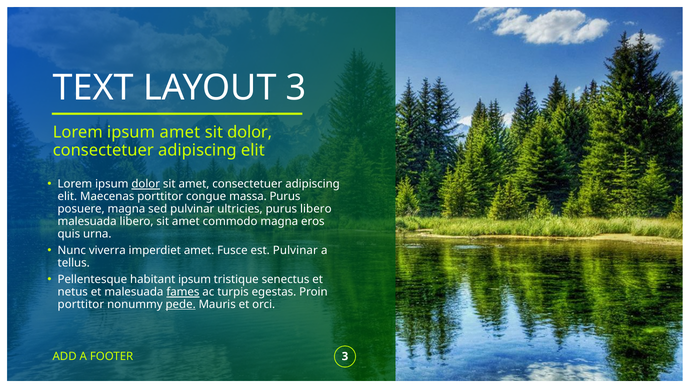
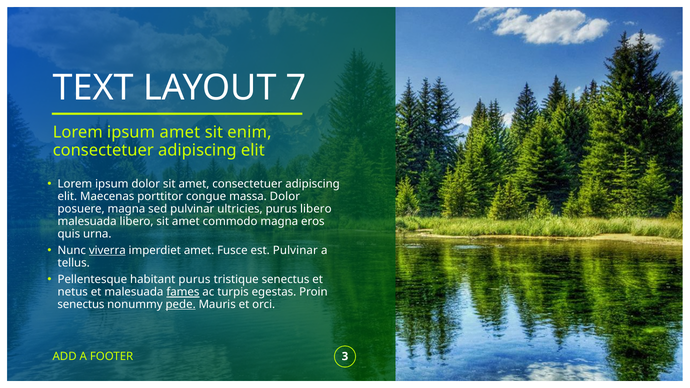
LAYOUT 3: 3 -> 7 (296, 88)
sit dolor: dolor -> enim (249, 132)
dolor underline: present -> none (146, 184)
massa Purus: Purus -> Dolor (285, 197)
viverra underline: none -> present (107, 251)
habitant ipsum: ipsum -> purus (194, 280)
porttitor: porttitor -> senectus (81, 304)
